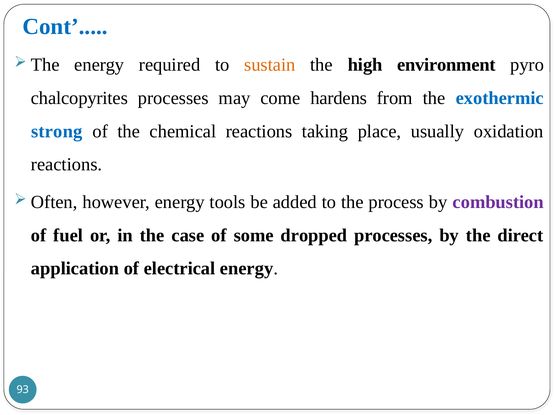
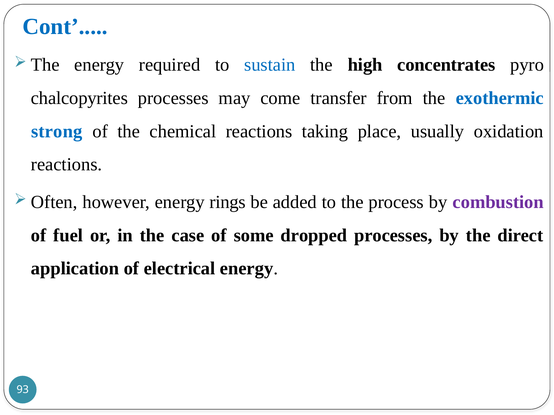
sustain colour: orange -> blue (270, 65)
environment: environment -> concentrates (446, 65)
hardens: hardens -> transfer (339, 98)
tools: tools -> rings (228, 202)
